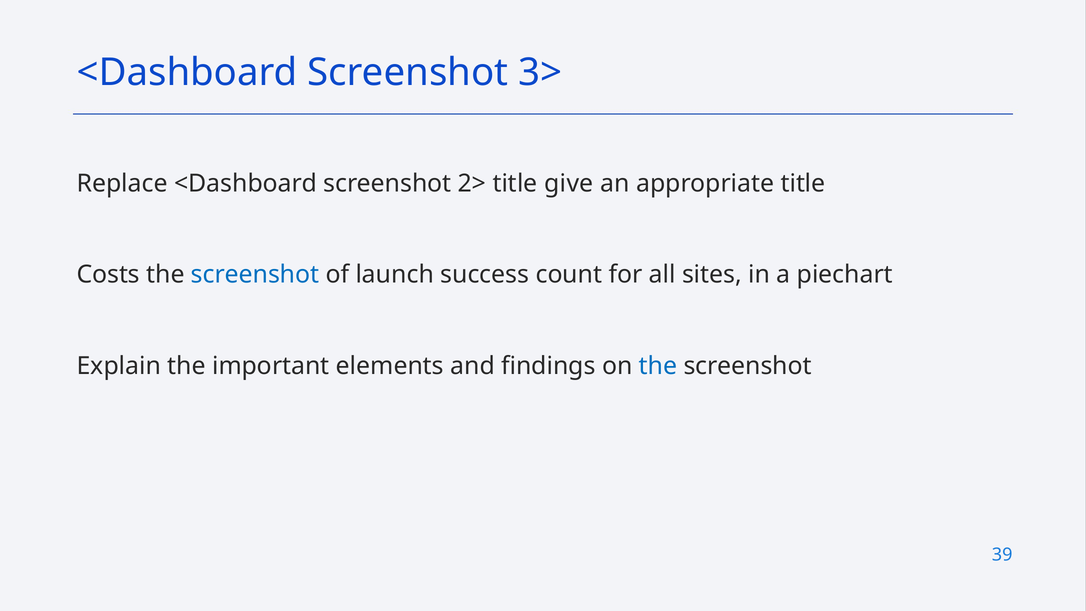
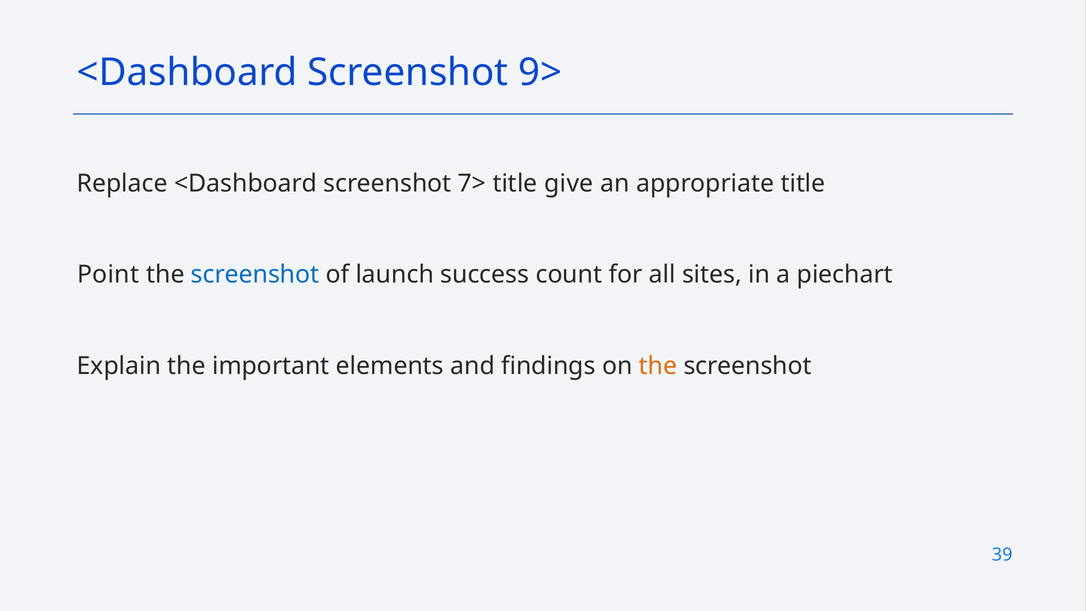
3>: 3> -> 9> (540, 73)
2>: 2> -> 7> (472, 183)
Costs: Costs -> Point (108, 275)
the colour: blue -> orange (658, 366)
